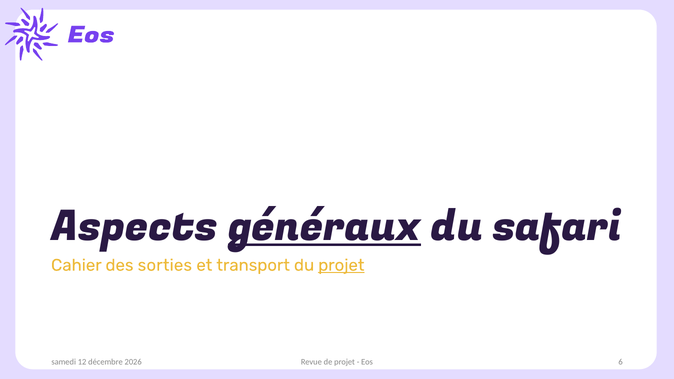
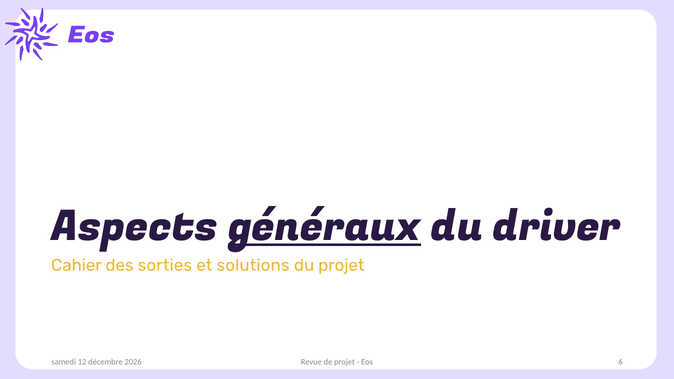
safari: safari -> driver (557, 227)
transport: transport -> solutions (253, 265)
projet underline: present -> none (341, 265)
